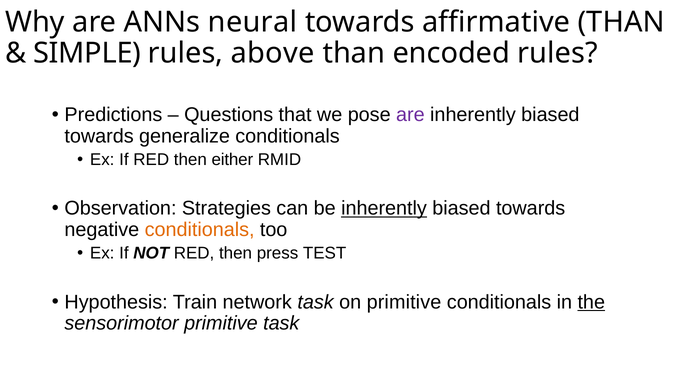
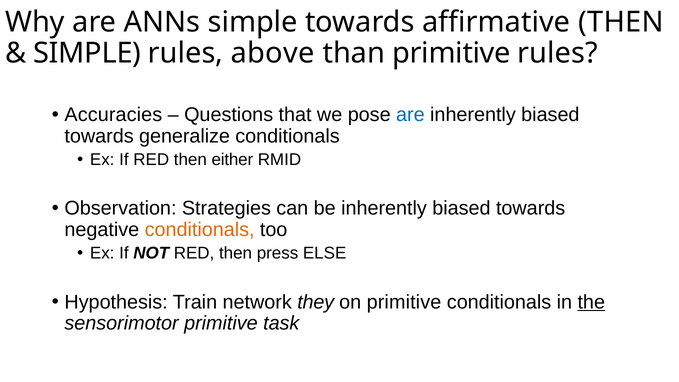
ANNs neural: neural -> simple (253, 22)
affirmative THAN: THAN -> THEN (621, 22)
than encoded: encoded -> primitive (451, 53)
Predictions: Predictions -> Accuracies (113, 115)
are colour: purple -> blue (410, 115)
inherently underline: present -> none (384, 208)
TEST: TEST -> ELSE (325, 253)
network task: task -> they (316, 302)
